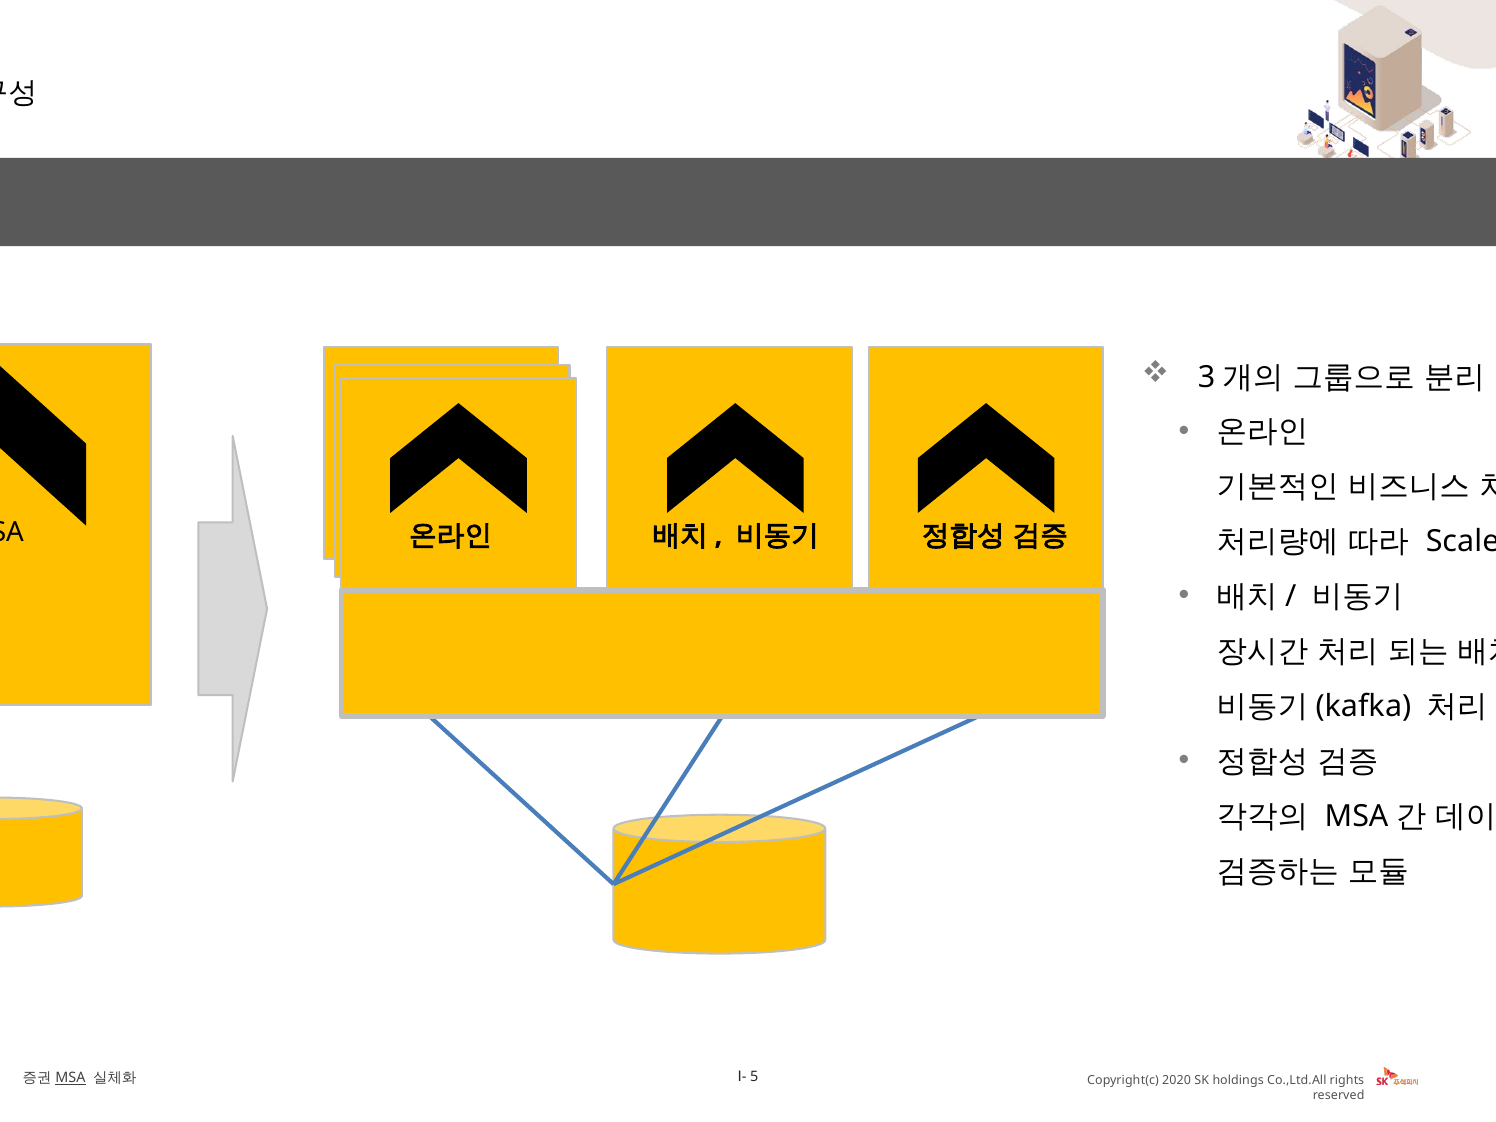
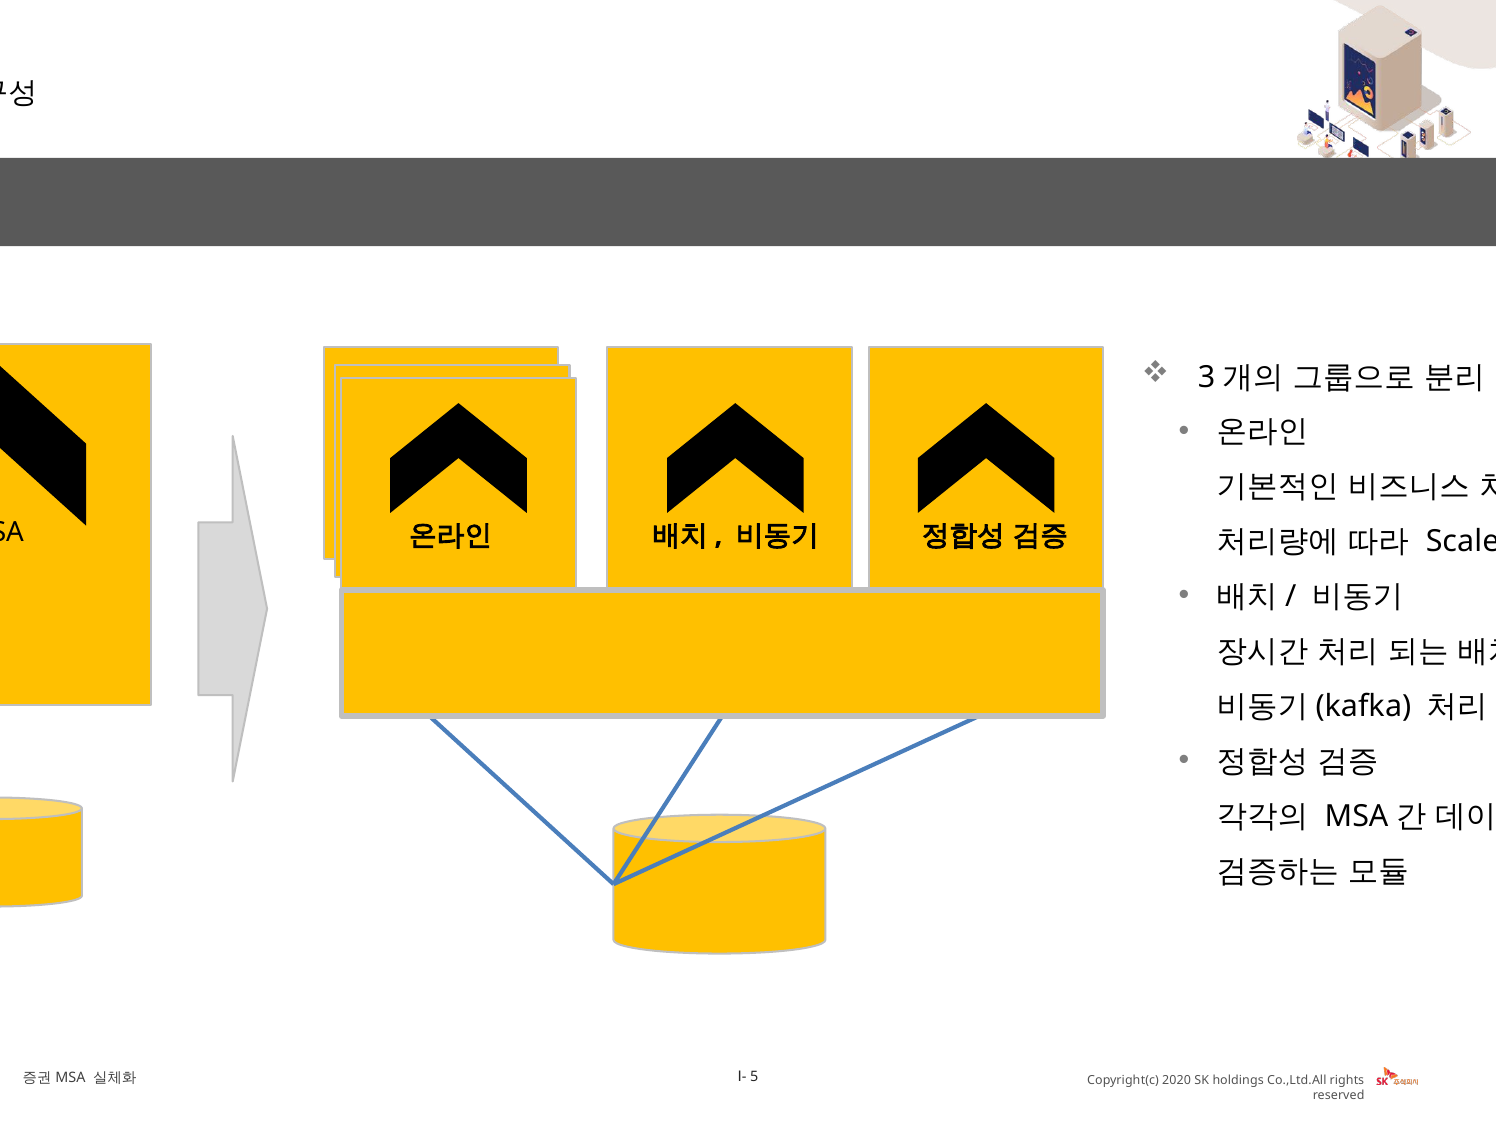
MSA underline: present -> none (71, 1078)
